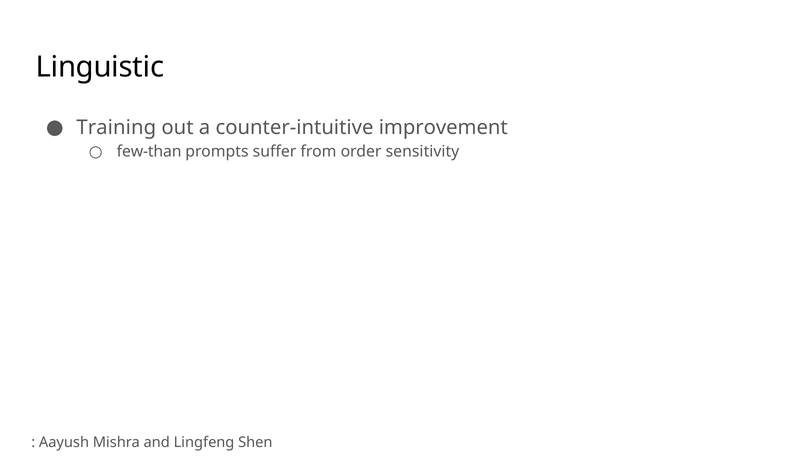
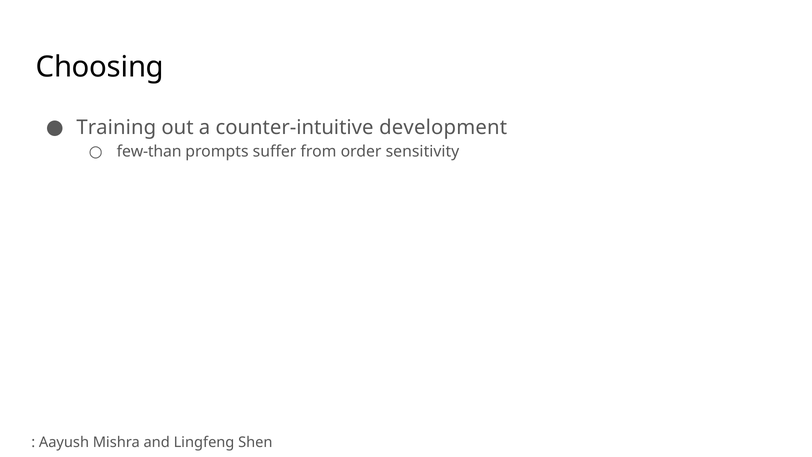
Linguistic: Linguistic -> Choosing (100, 67)
improvement: improvement -> development (443, 127)
